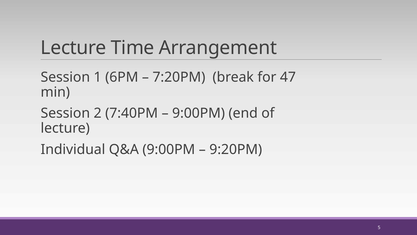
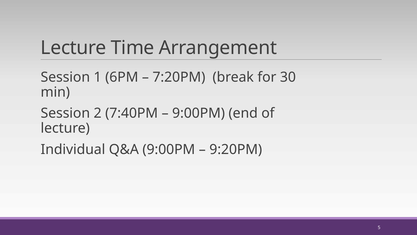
47: 47 -> 30 (288, 77)
